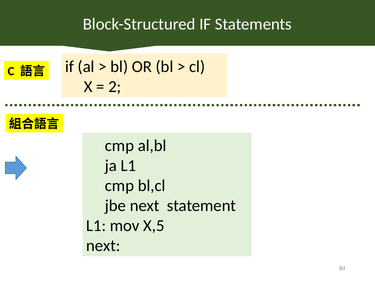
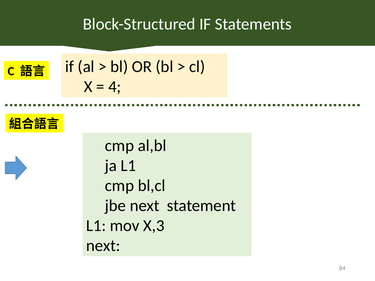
2: 2 -> 4 (115, 87)
X,5: X,5 -> X,3 (154, 226)
